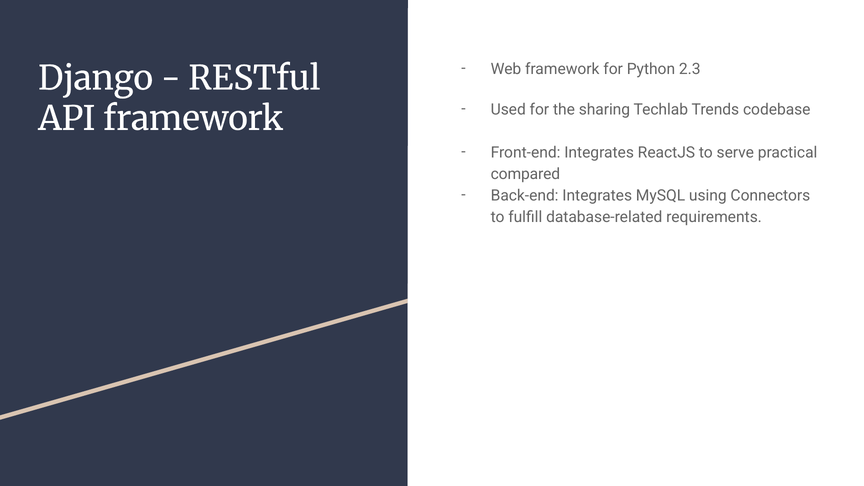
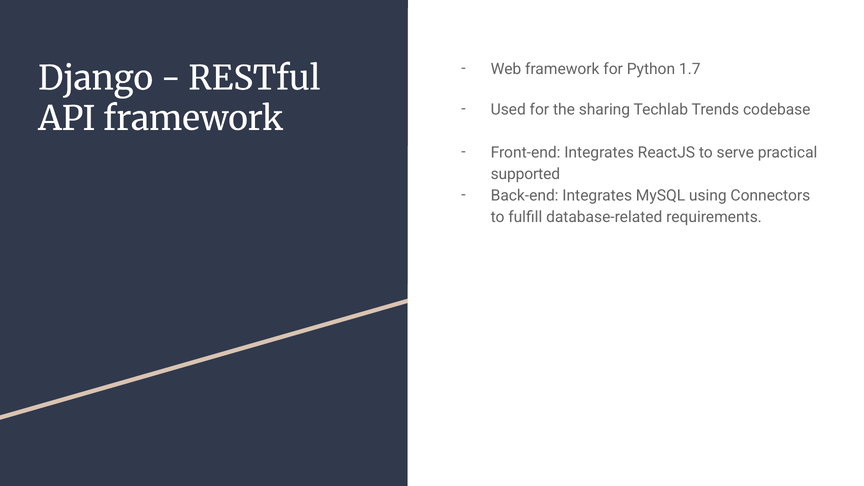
2.3: 2.3 -> 1.7 (690, 69)
compared: compared -> supported (525, 174)
